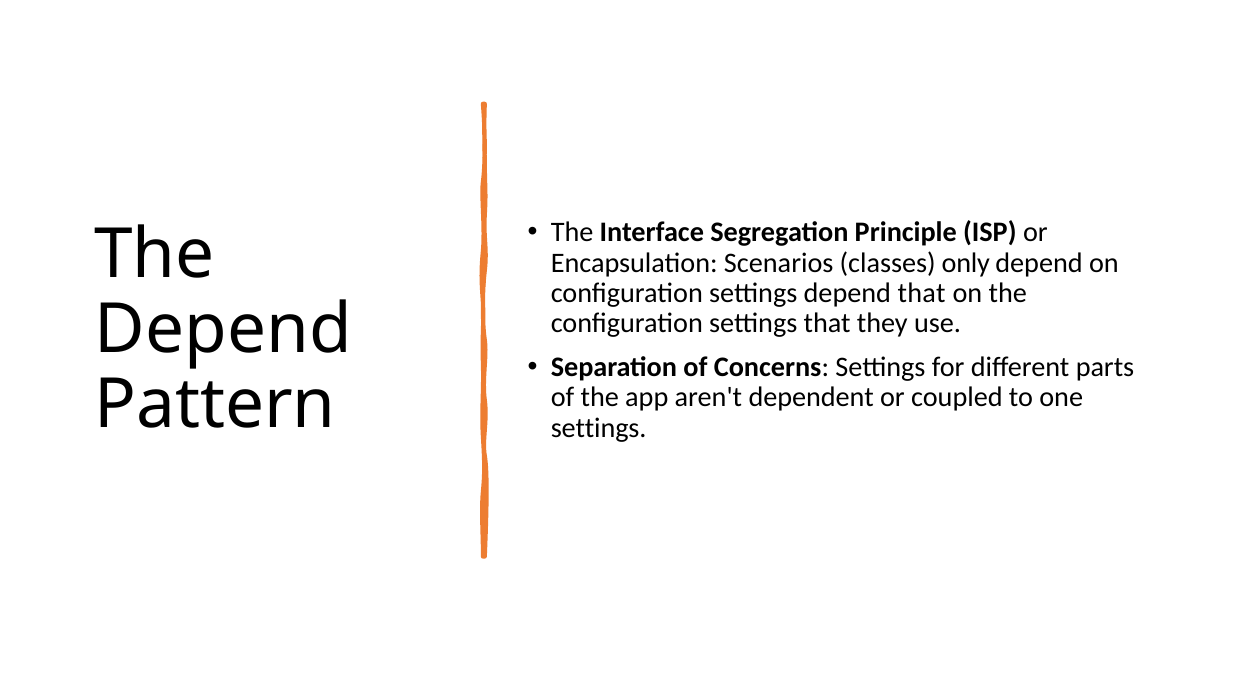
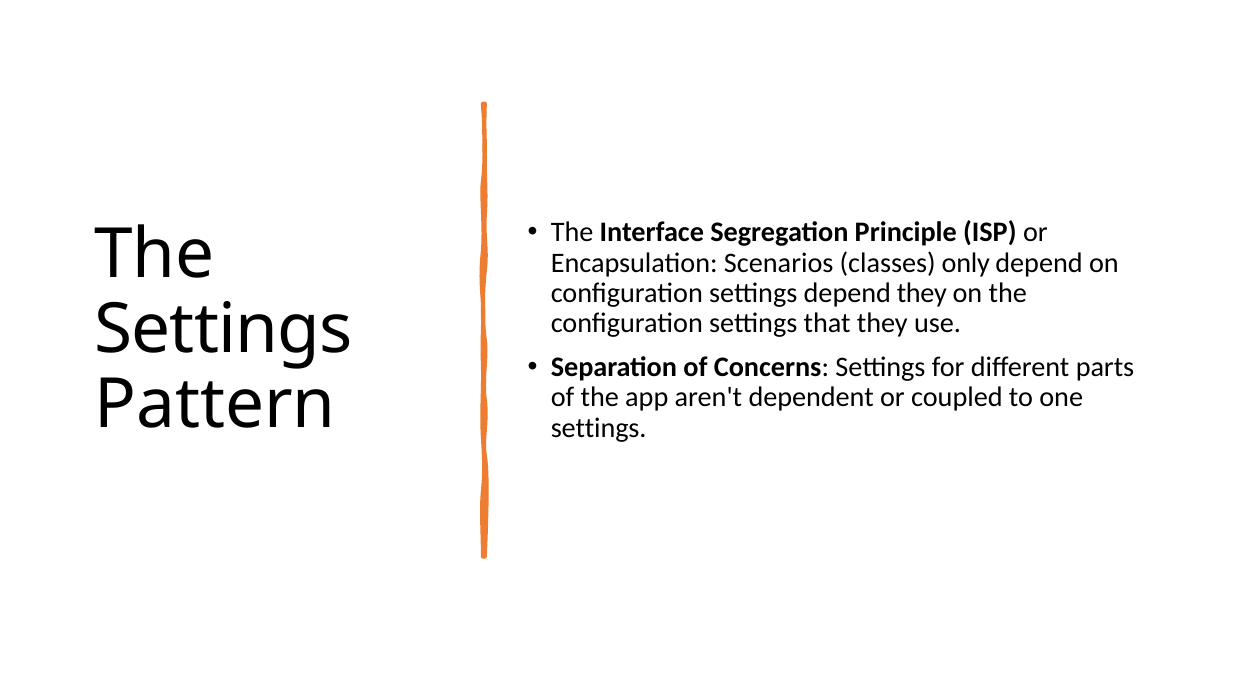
depend that: that -> they (922, 293)
Depend: Depend -> Settings (224, 330)
